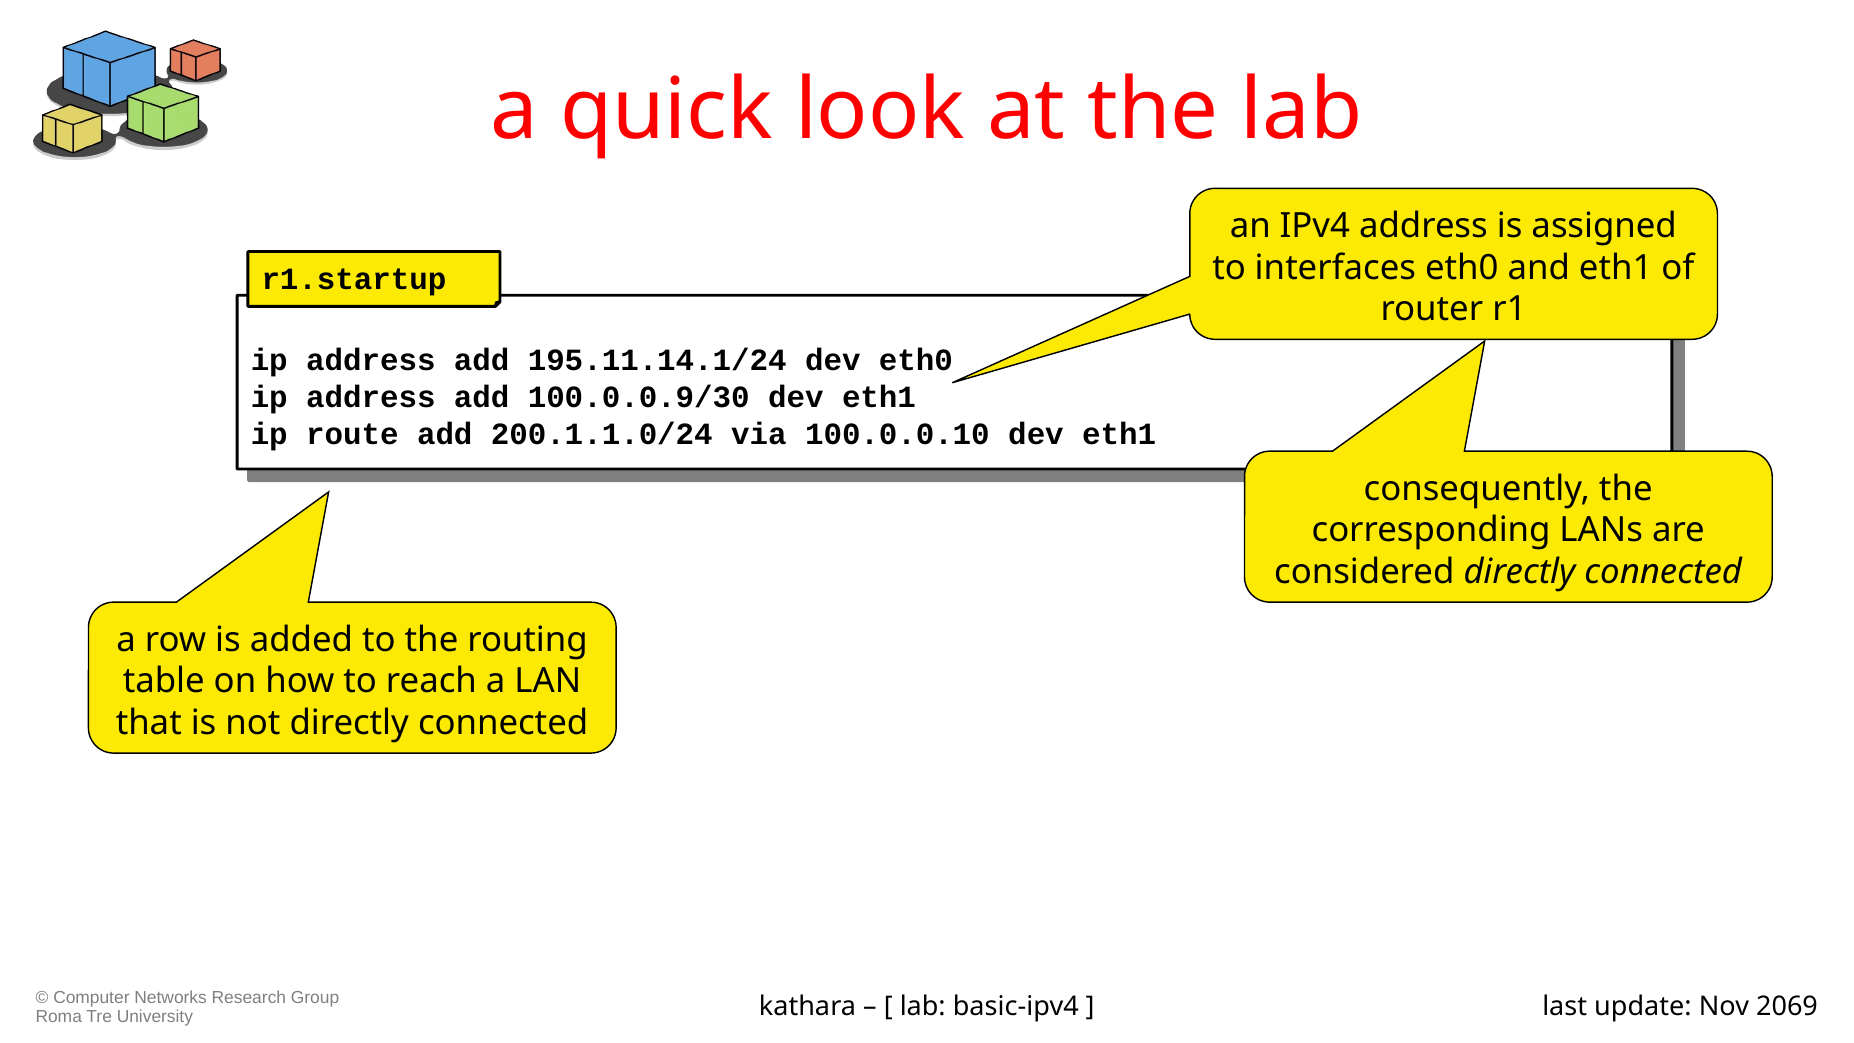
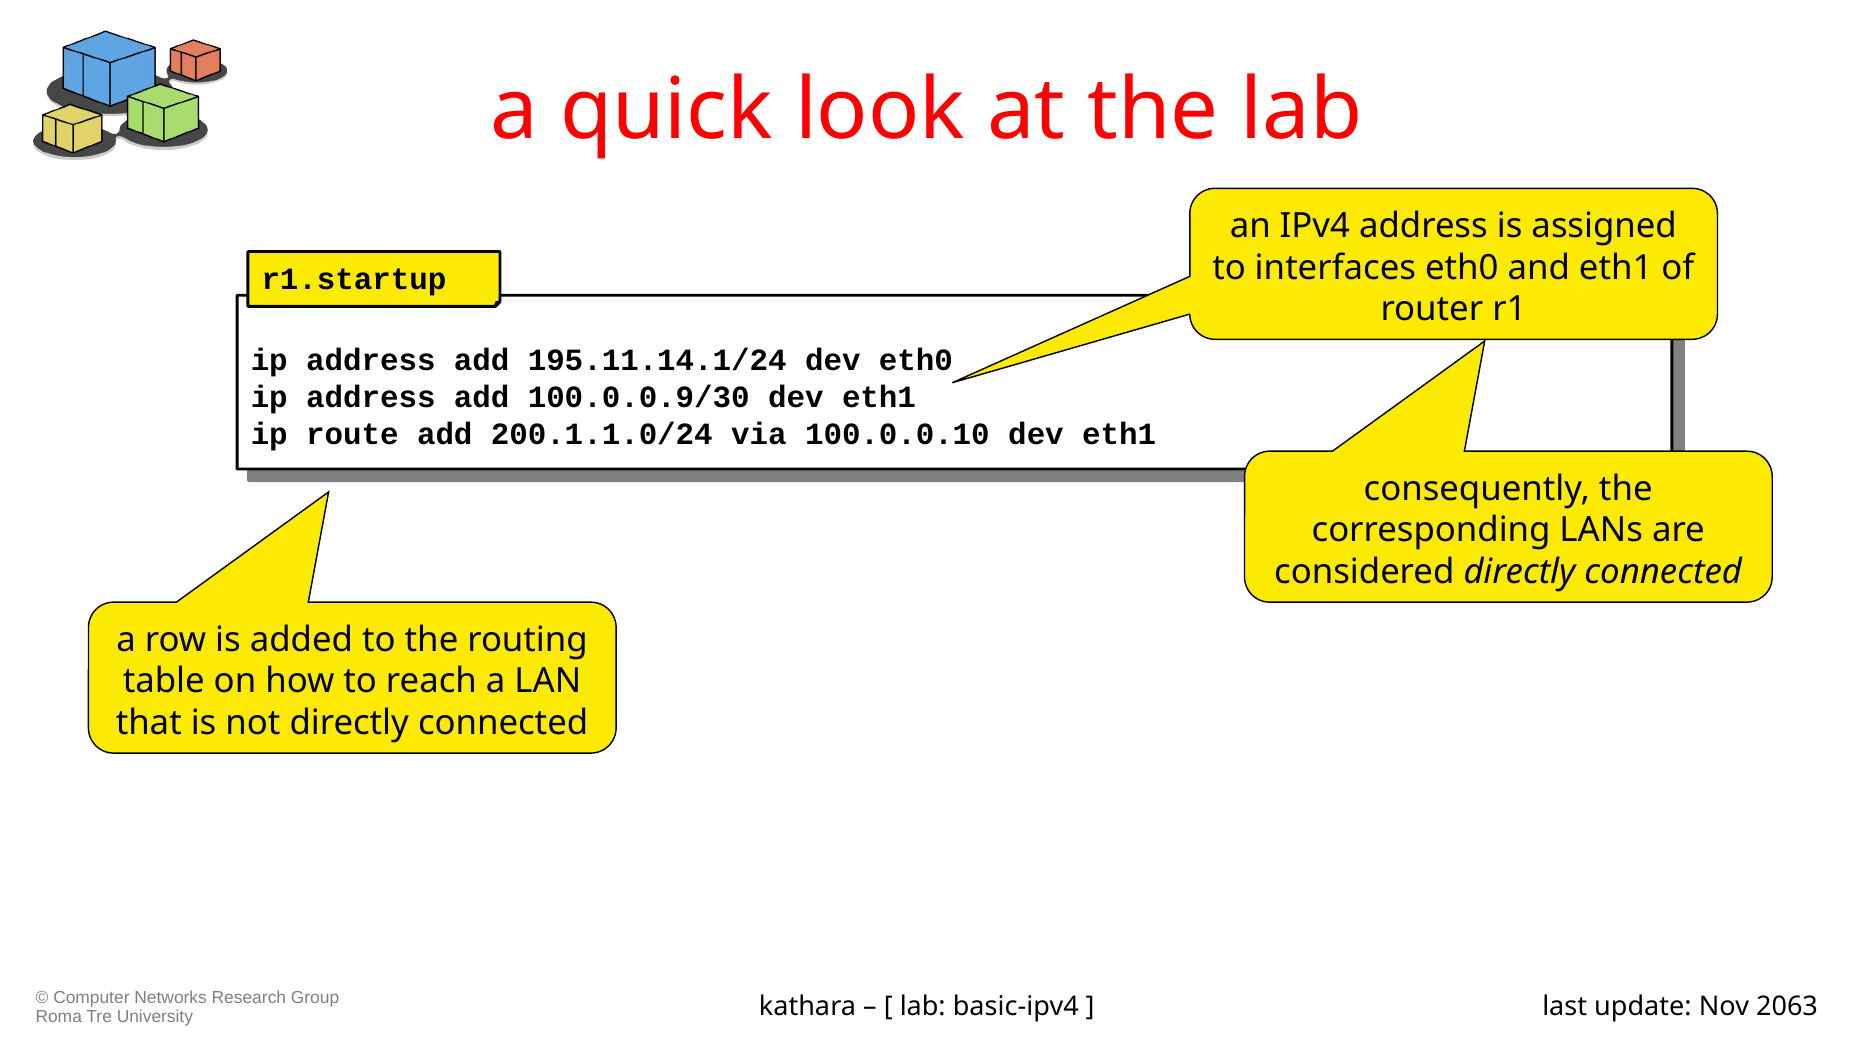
2069: 2069 -> 2063 (1787, 1006)
